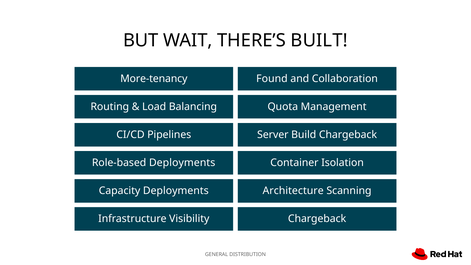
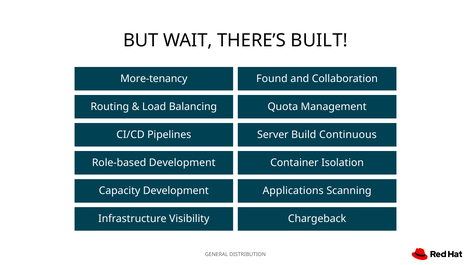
Build Chargeback: Chargeback -> Continuous (348, 135)
Role-based Deployments: Deployments -> Development (182, 163)
Capacity Deployments: Deployments -> Development (176, 191)
Architecture: Architecture -> Applications (293, 191)
